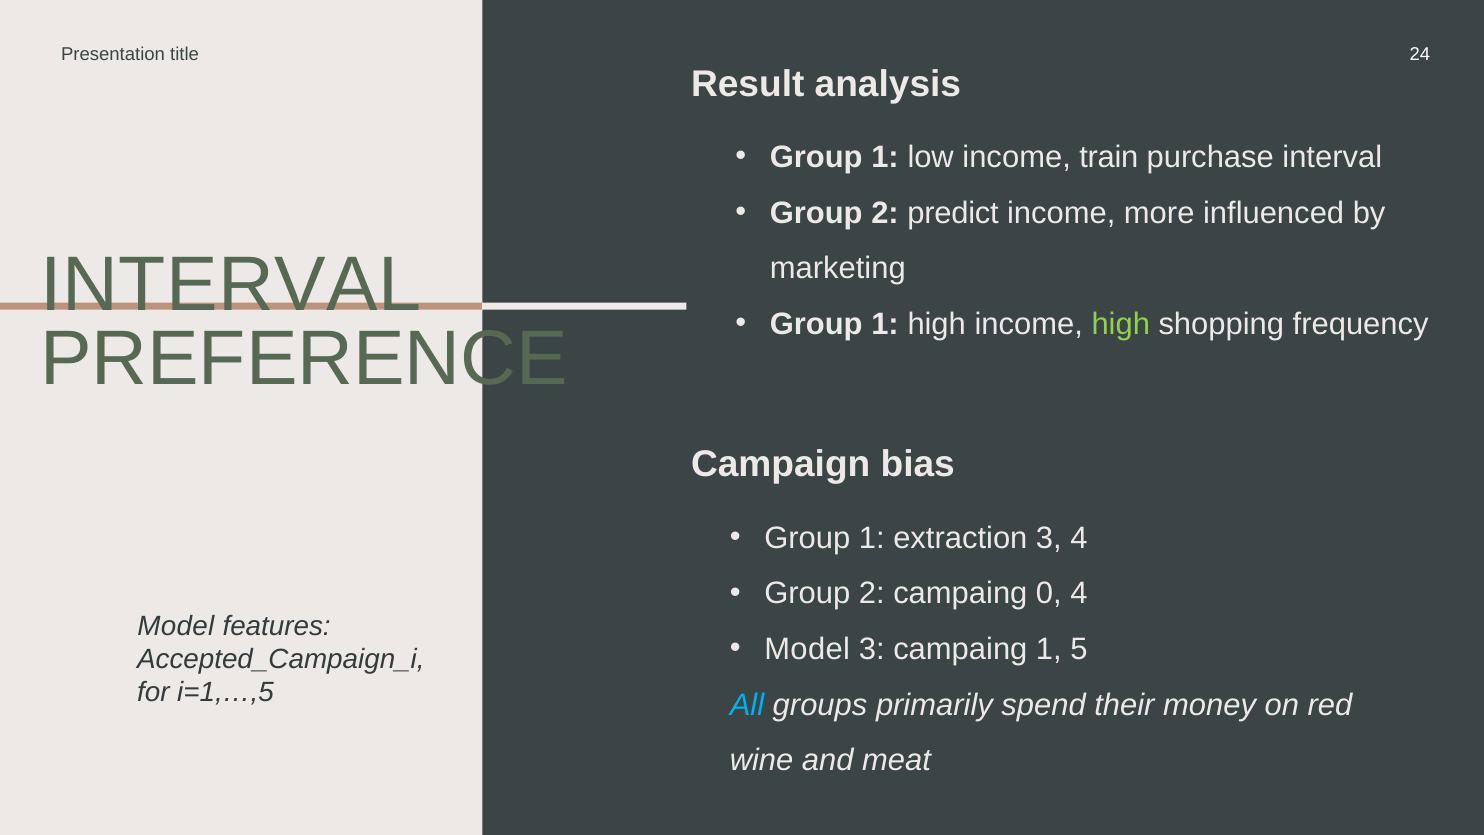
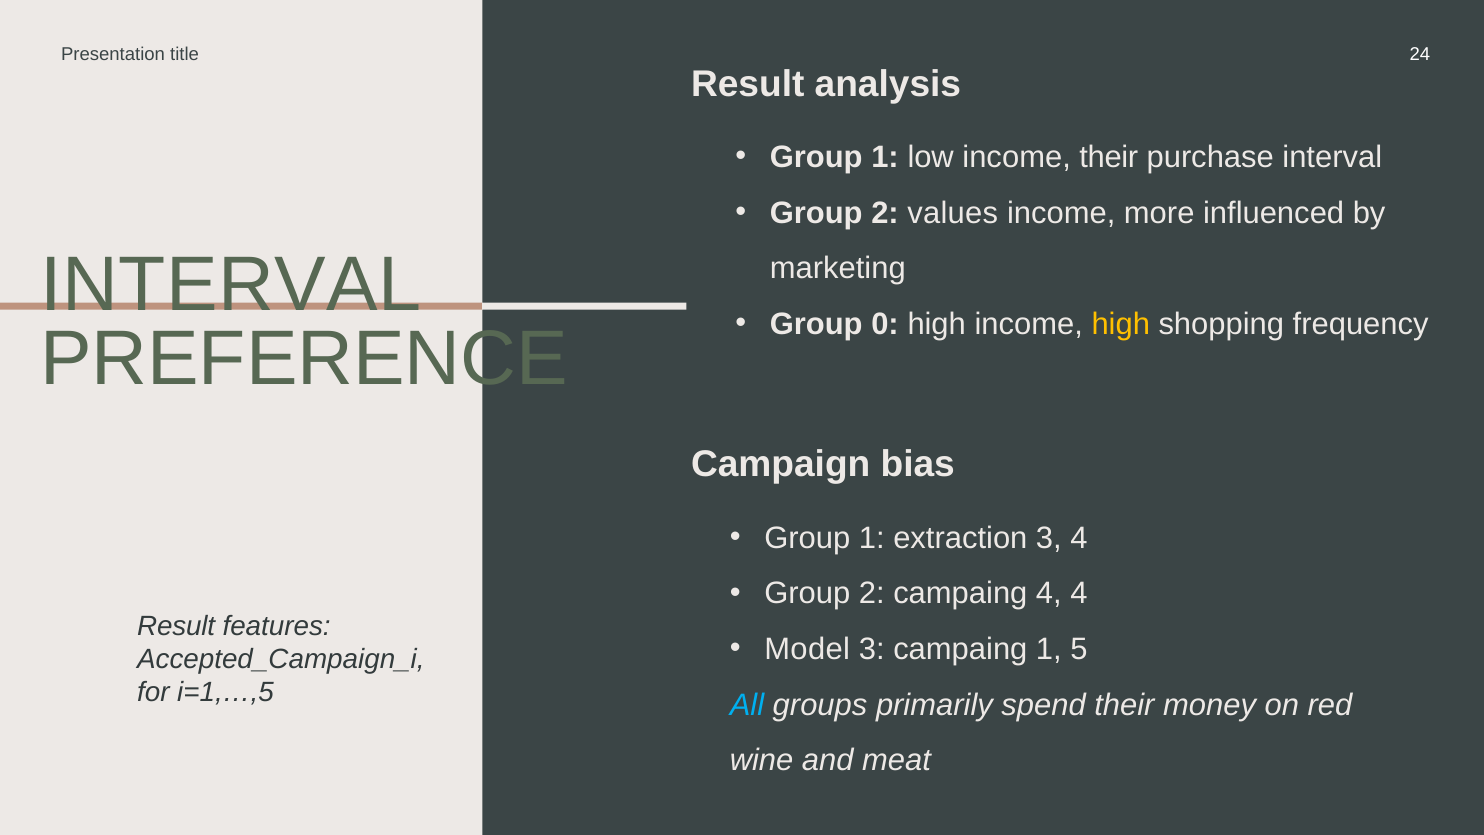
income train: train -> their (1109, 157)
predict: predict -> values (953, 213)
1: 1 -> 0 (885, 324)
high colour: light green -> yellow (1121, 324)
campaing 0: 0 -> 4 (1049, 593)
Model: Model -> Result (176, 626)
